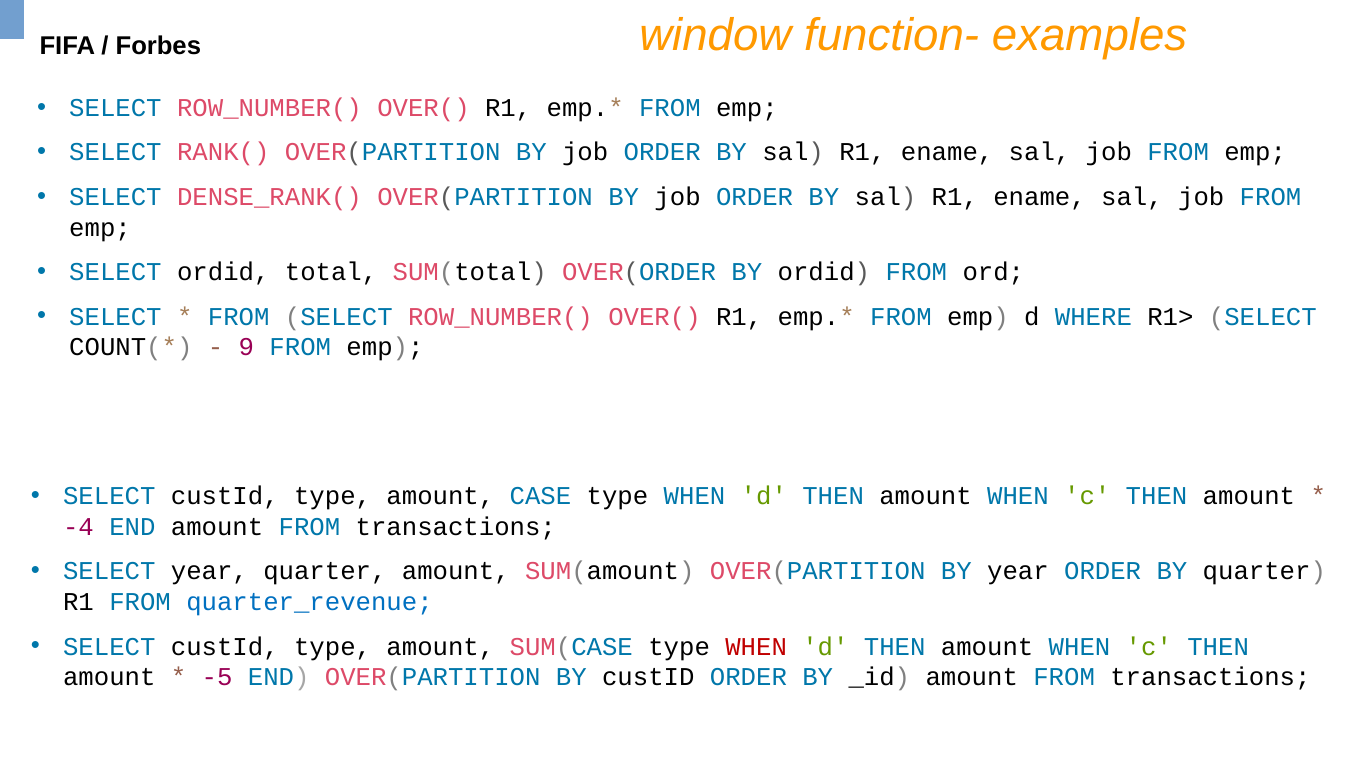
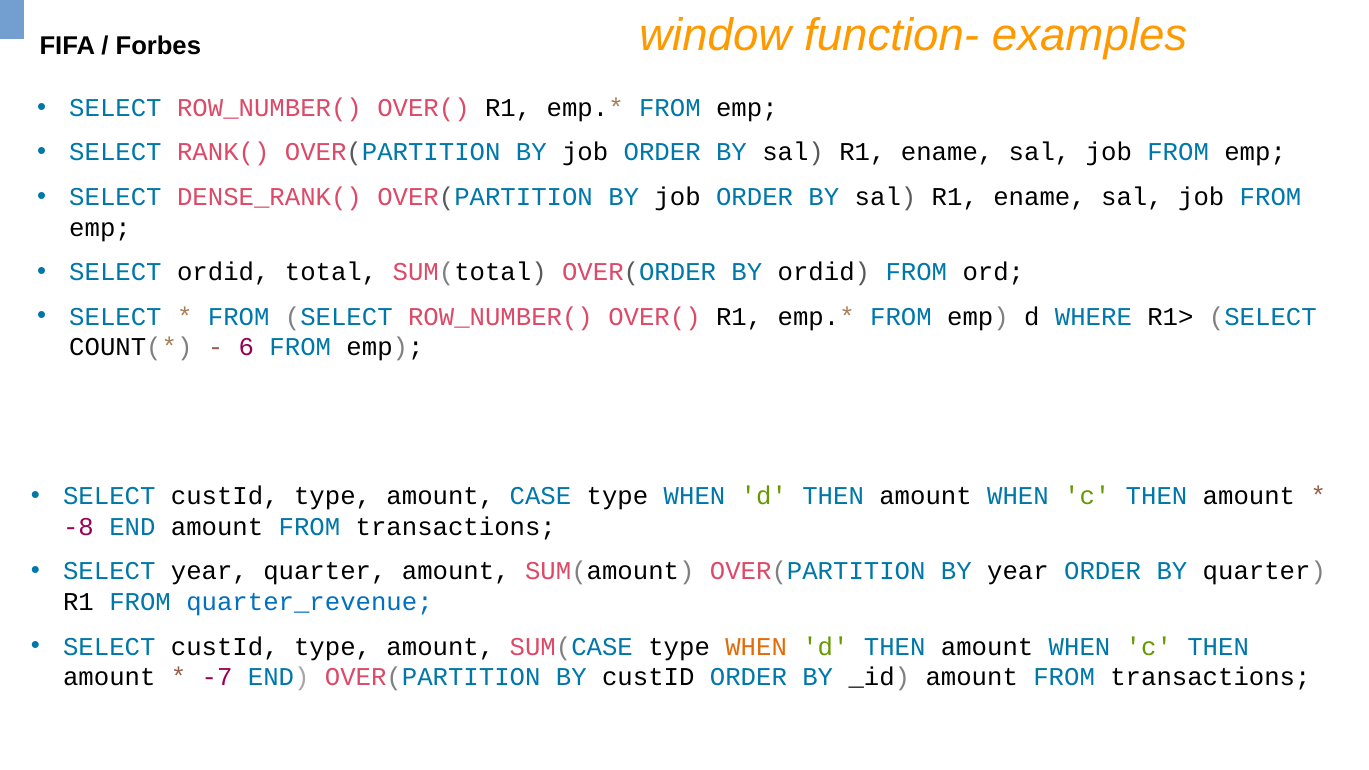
9: 9 -> 6 (246, 348)
-4: -4 -> -8 (78, 527)
WHEN colour: red -> orange (756, 647)
-5: -5 -> -7 (217, 678)
